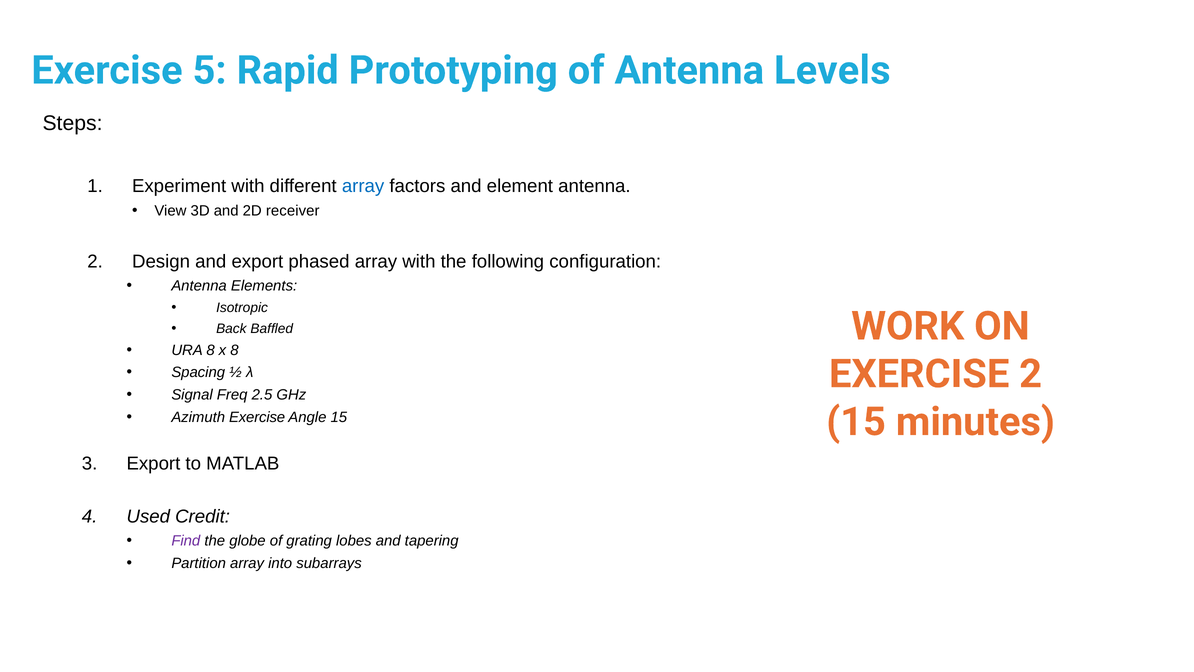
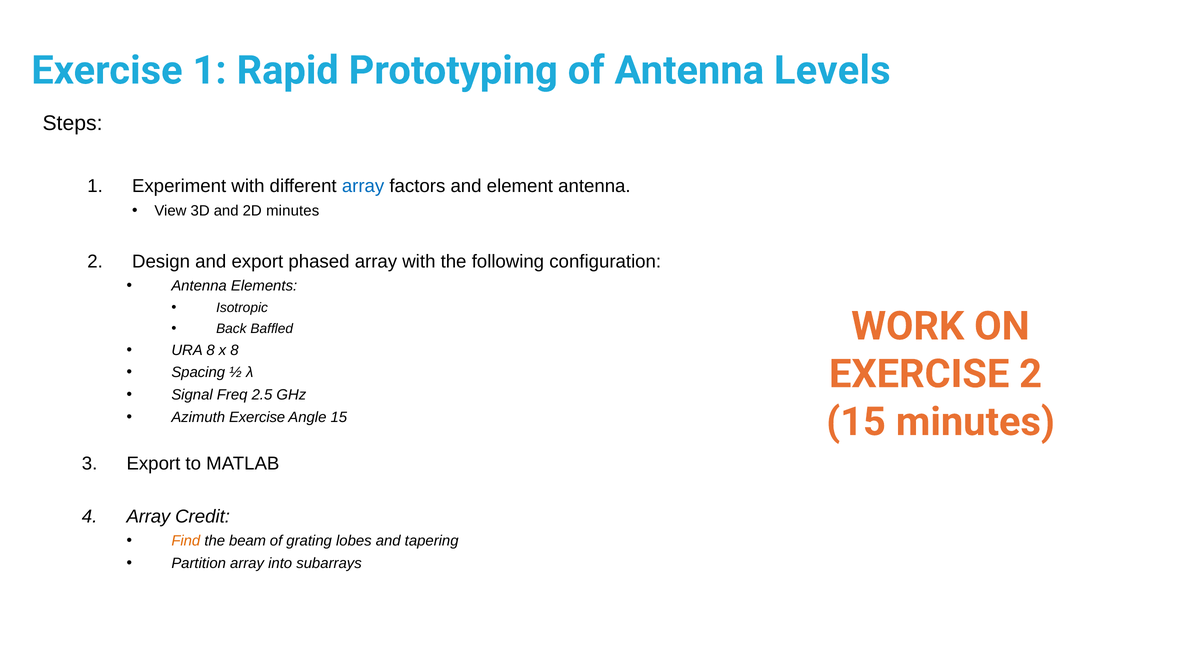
Exercise 5: 5 -> 1 (210, 70)
2D receiver: receiver -> minutes (293, 211)
Used: Used -> Array (148, 516)
Find colour: purple -> orange (186, 541)
globe: globe -> beam (248, 541)
